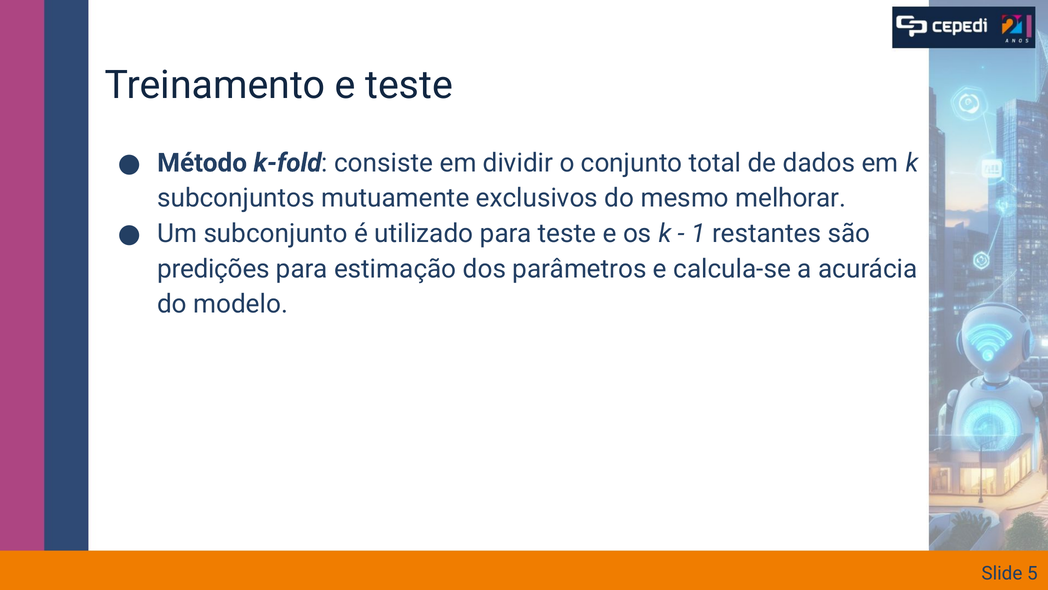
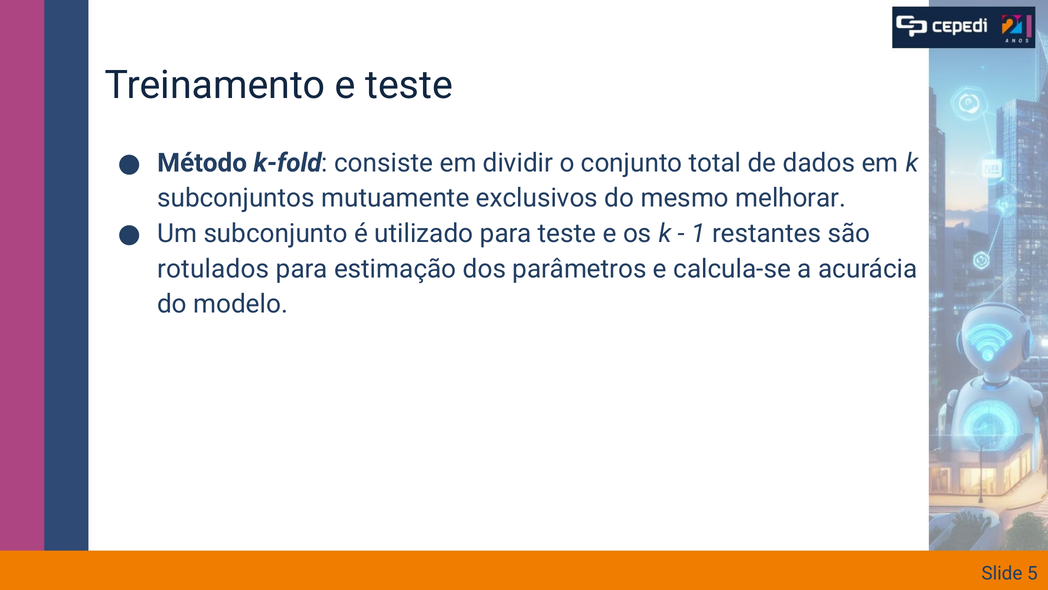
predições: predições -> rotulados (213, 269)
